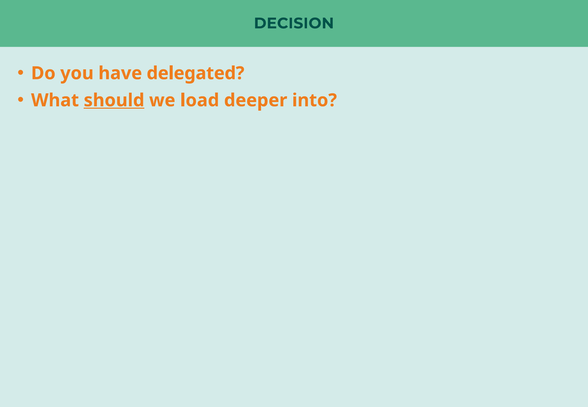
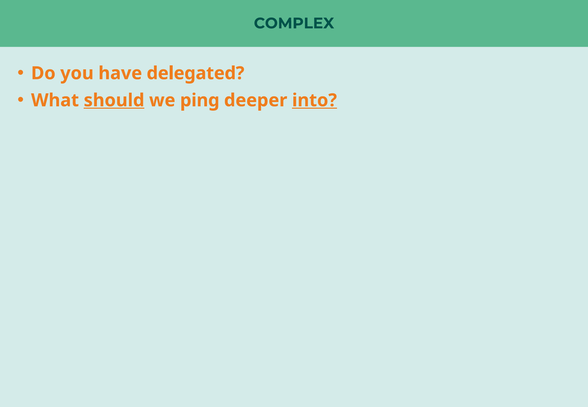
DECISION: DECISION -> COMPLEX (294, 23)
load: load -> ping (200, 100)
into underline: none -> present (314, 100)
